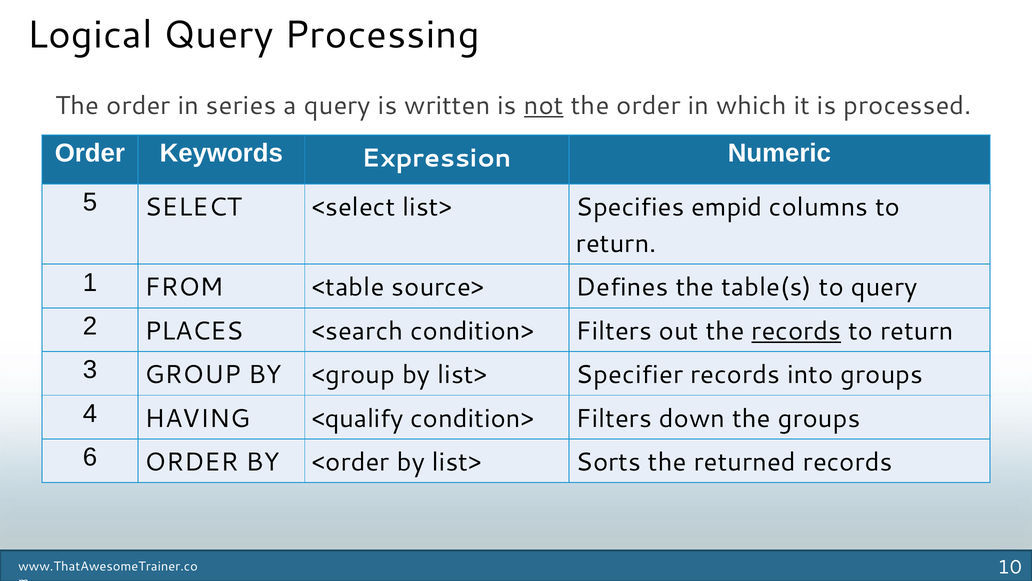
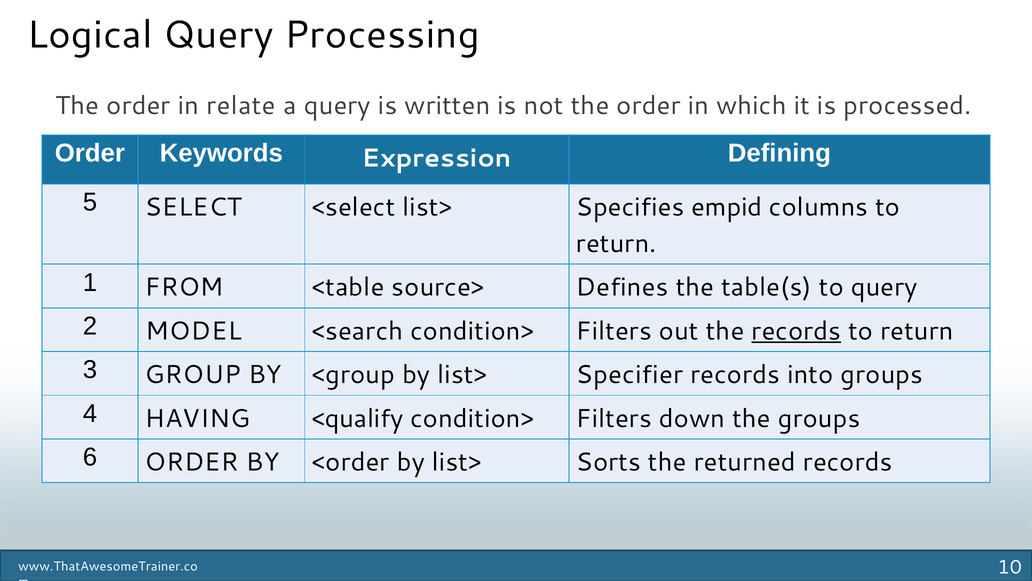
series: series -> relate (241, 106)
not underline: present -> none (544, 106)
Numeric: Numeric -> Defining (779, 153)
PLACES: PLACES -> MODEL (194, 331)
